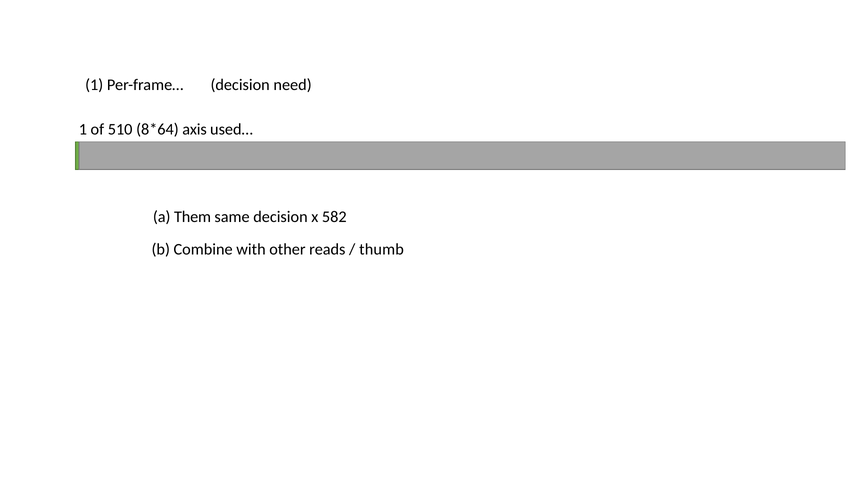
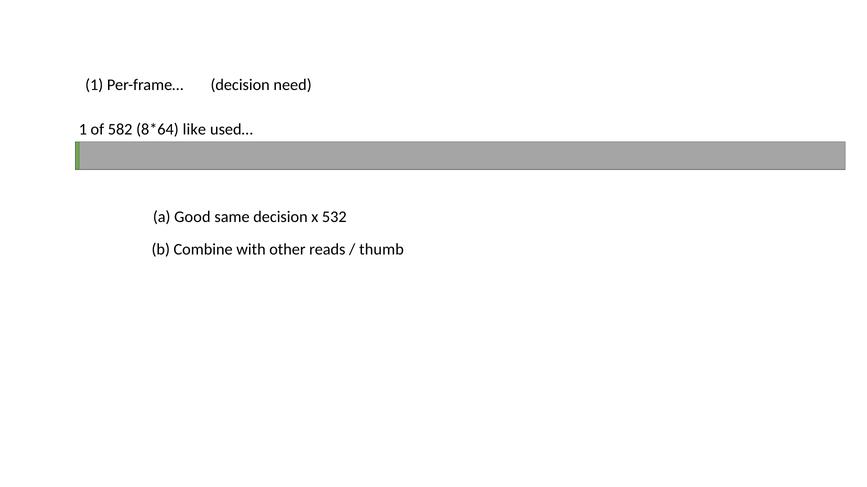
510: 510 -> 582 (120, 130)
axis: axis -> like (194, 130)
Them: Them -> Good (192, 217)
582: 582 -> 532 (334, 217)
